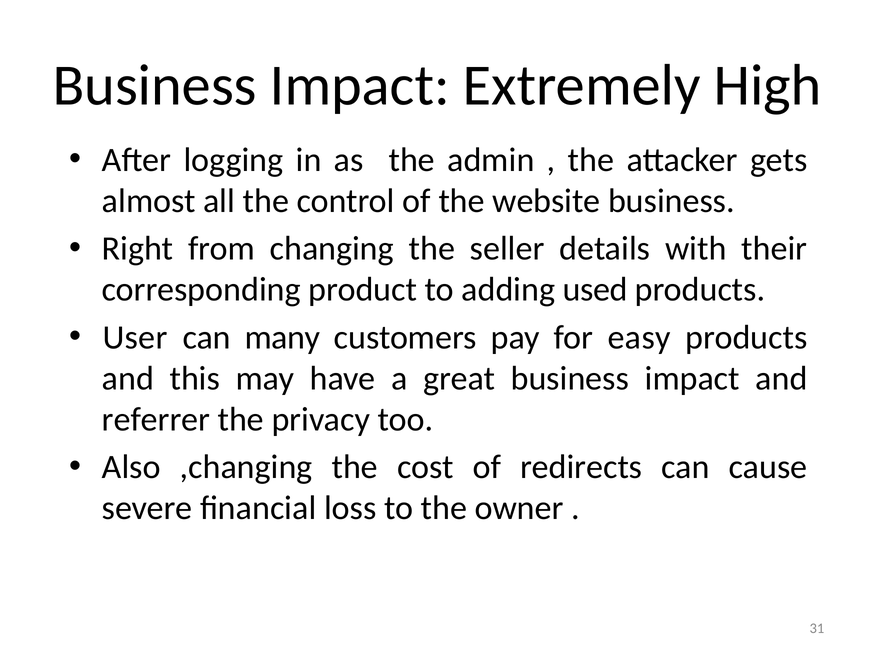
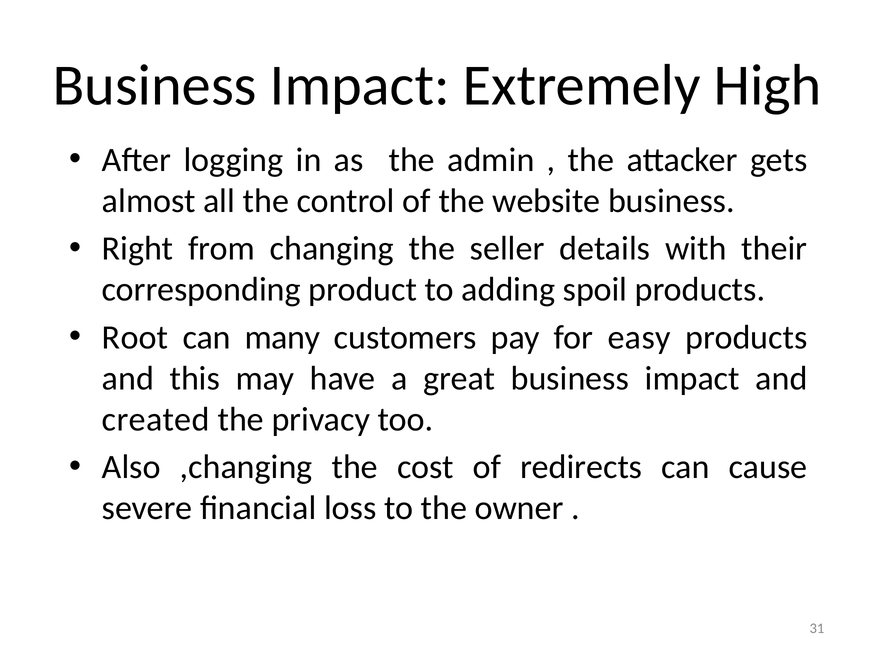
used: used -> spoil (595, 290)
User: User -> Root (135, 337)
referrer: referrer -> created (156, 419)
